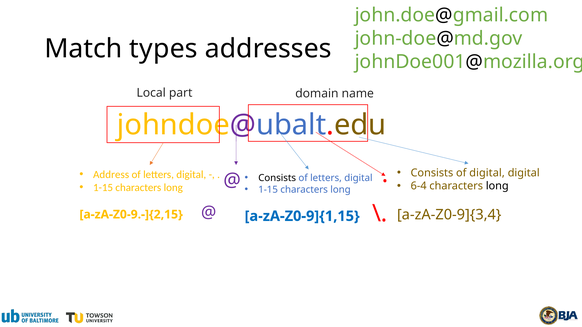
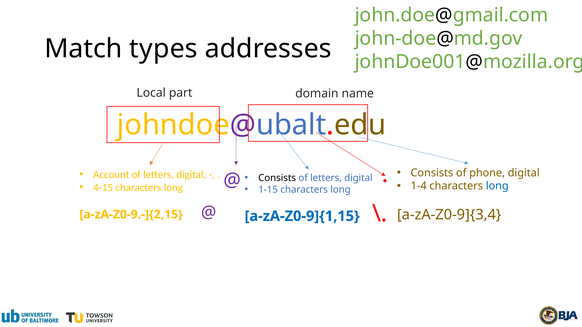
of digital: digital -> phone (487, 173)
Address: Address -> Account (111, 175)
6-4: 6-4 -> 1-4 (419, 186)
long colour: black -> blue (497, 186)
1-15: 1-15 -> 4-15 (103, 188)
